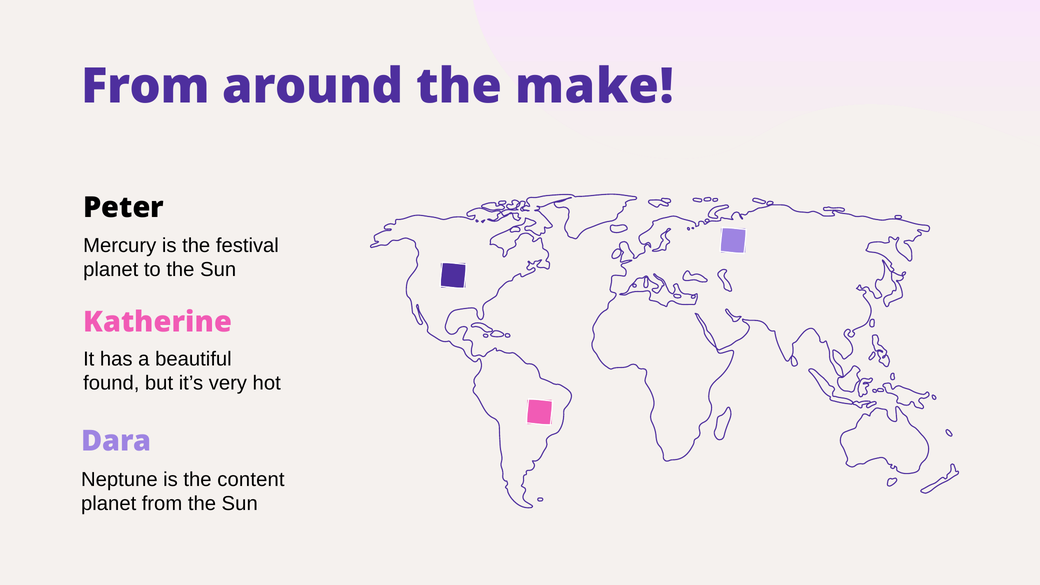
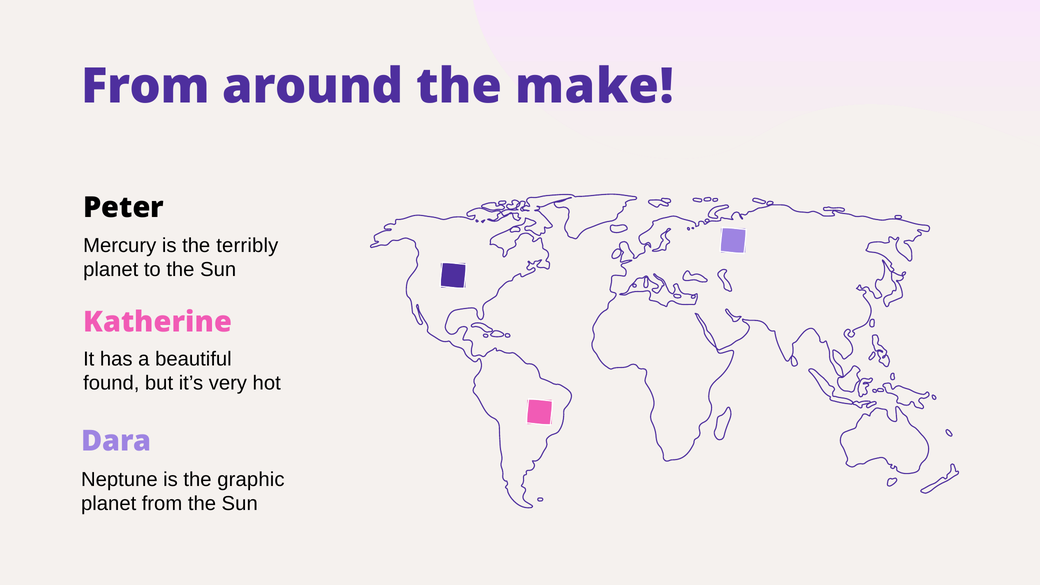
festival: festival -> terribly (247, 245)
content: content -> graphic (251, 480)
